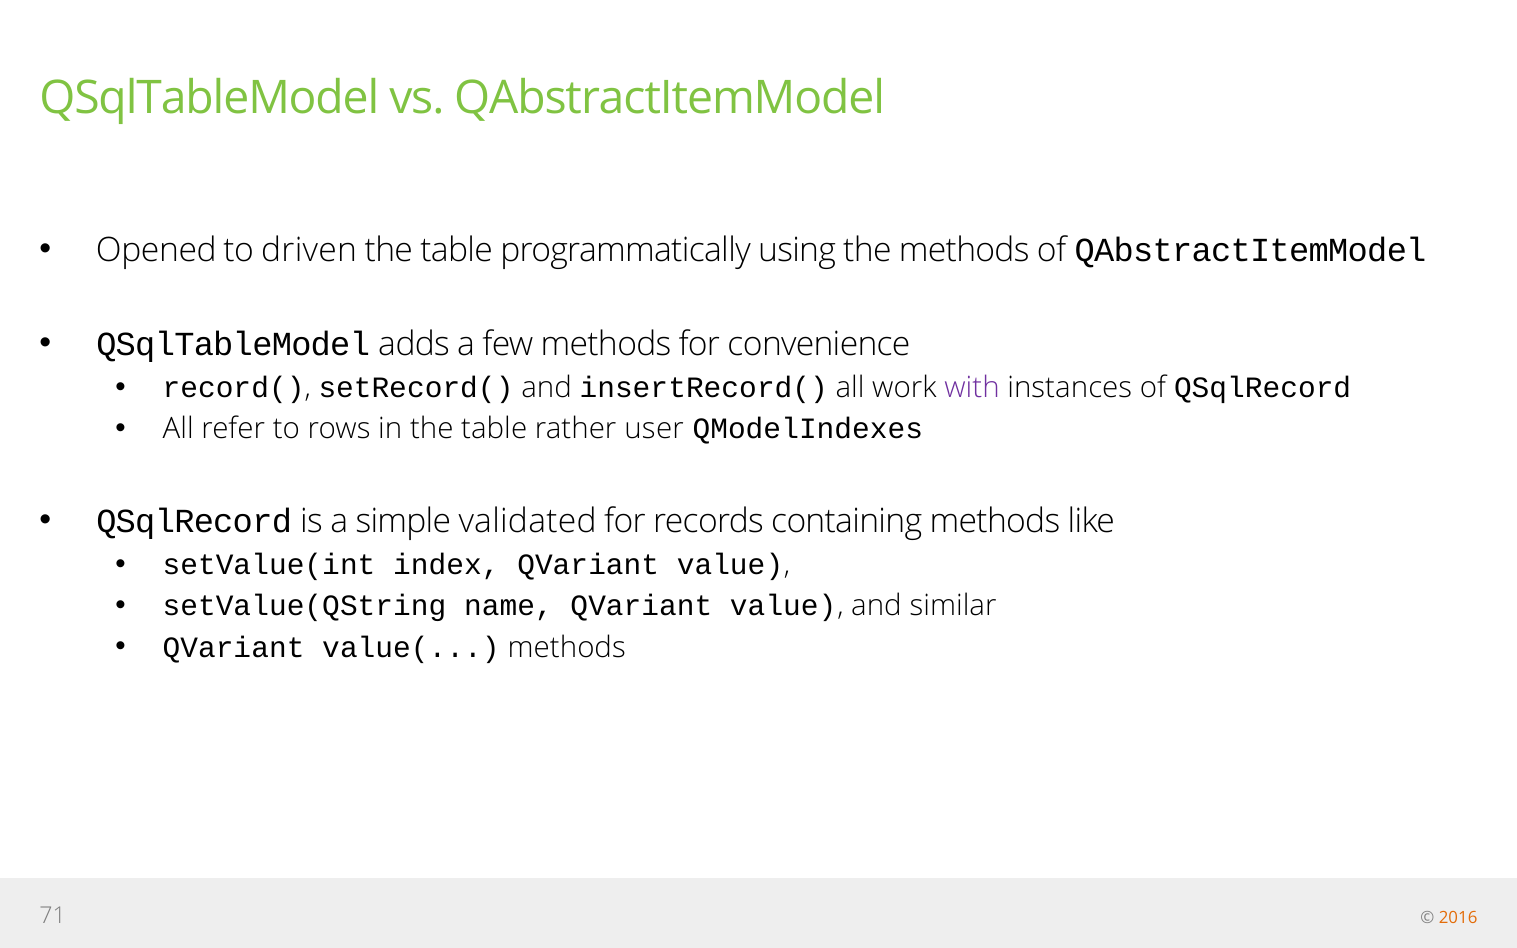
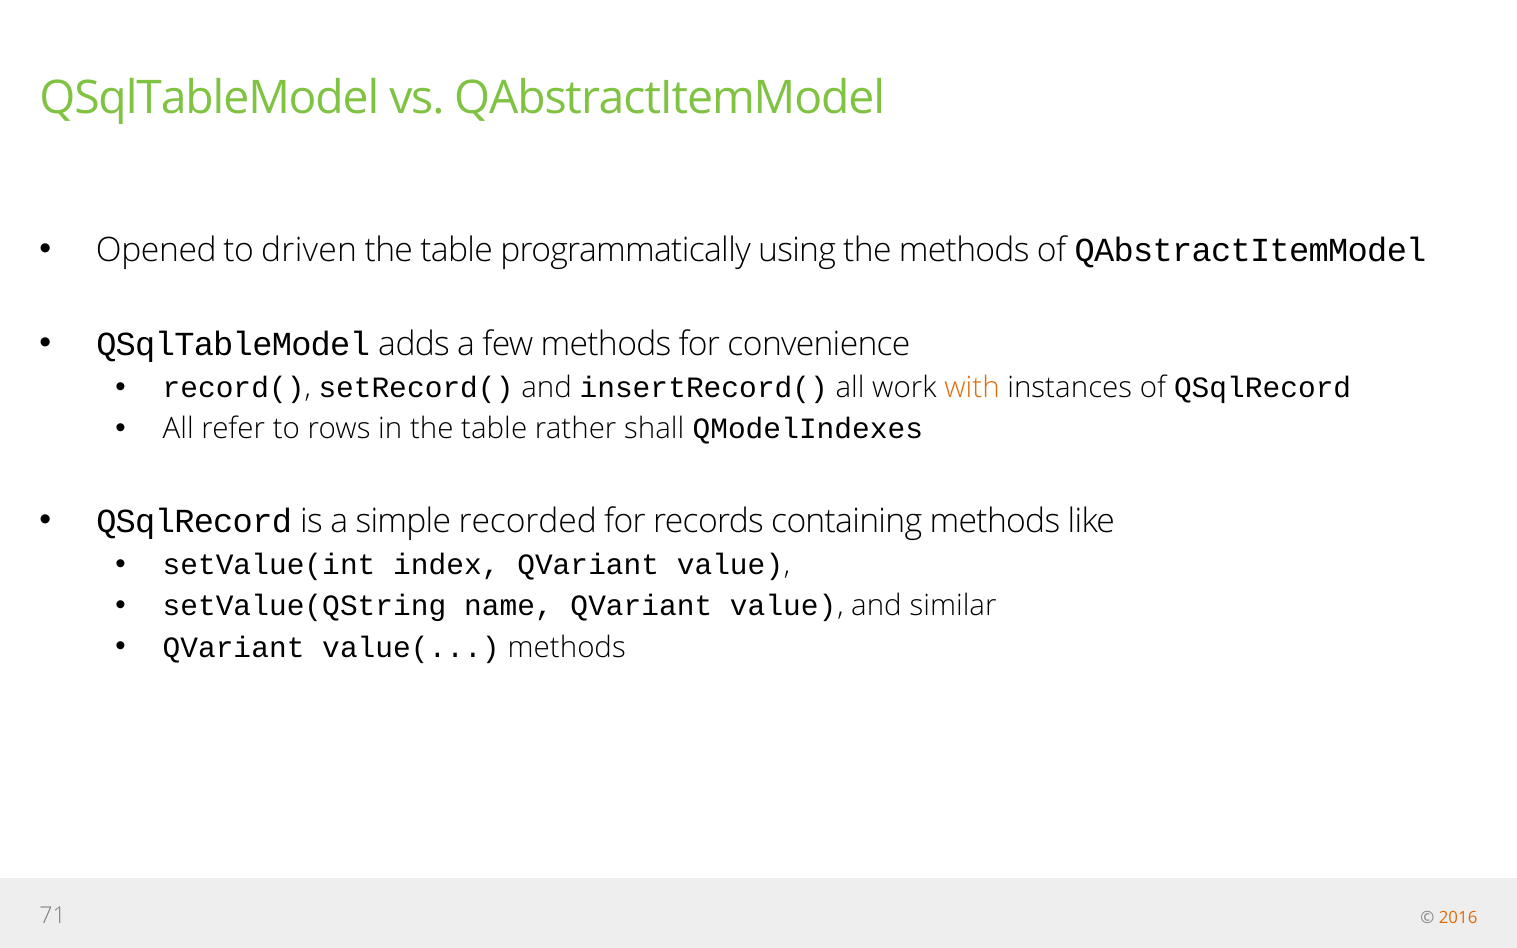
with colour: purple -> orange (972, 388)
user: user -> shall (654, 429)
validated: validated -> recorded (528, 521)
